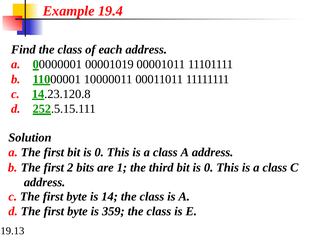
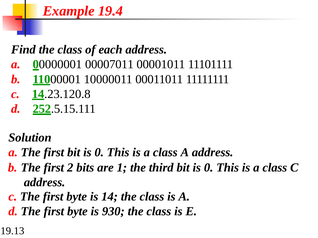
00001019: 00001019 -> 00007011 (109, 65)
359: 359 -> 930 (113, 212)
